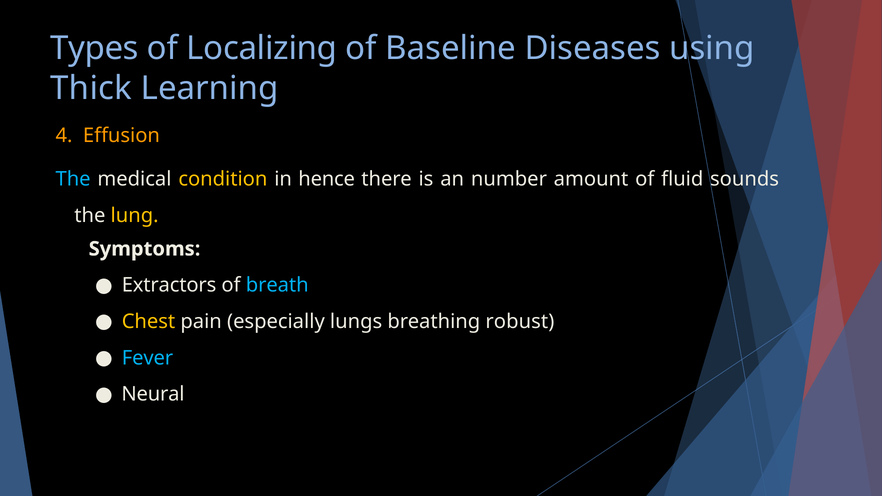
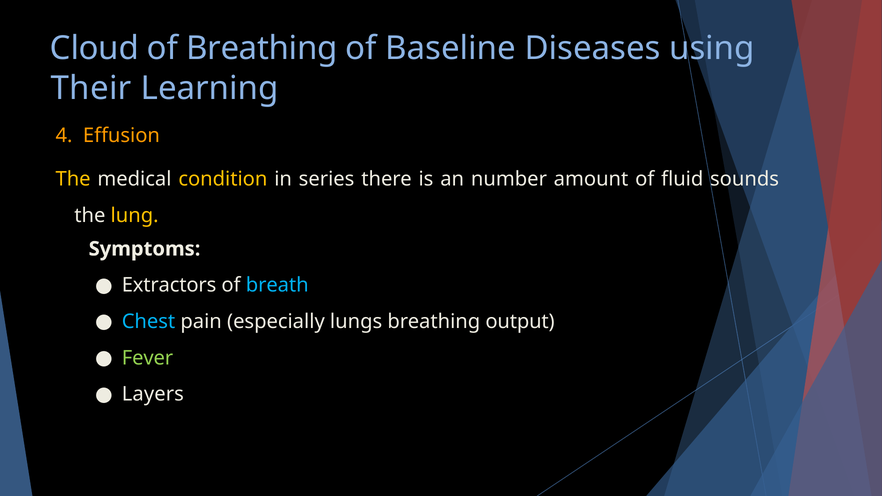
Types: Types -> Cloud (94, 49)
of Localizing: Localizing -> Breathing (262, 49)
Thick: Thick -> Their (91, 88)
The colour: light blue -> yellow (73, 179)
hence: hence -> series (327, 179)
Chest colour: yellow -> light blue (149, 322)
robust: robust -> output (520, 322)
Fever colour: light blue -> light green (147, 358)
Neural: Neural -> Layers (153, 394)
